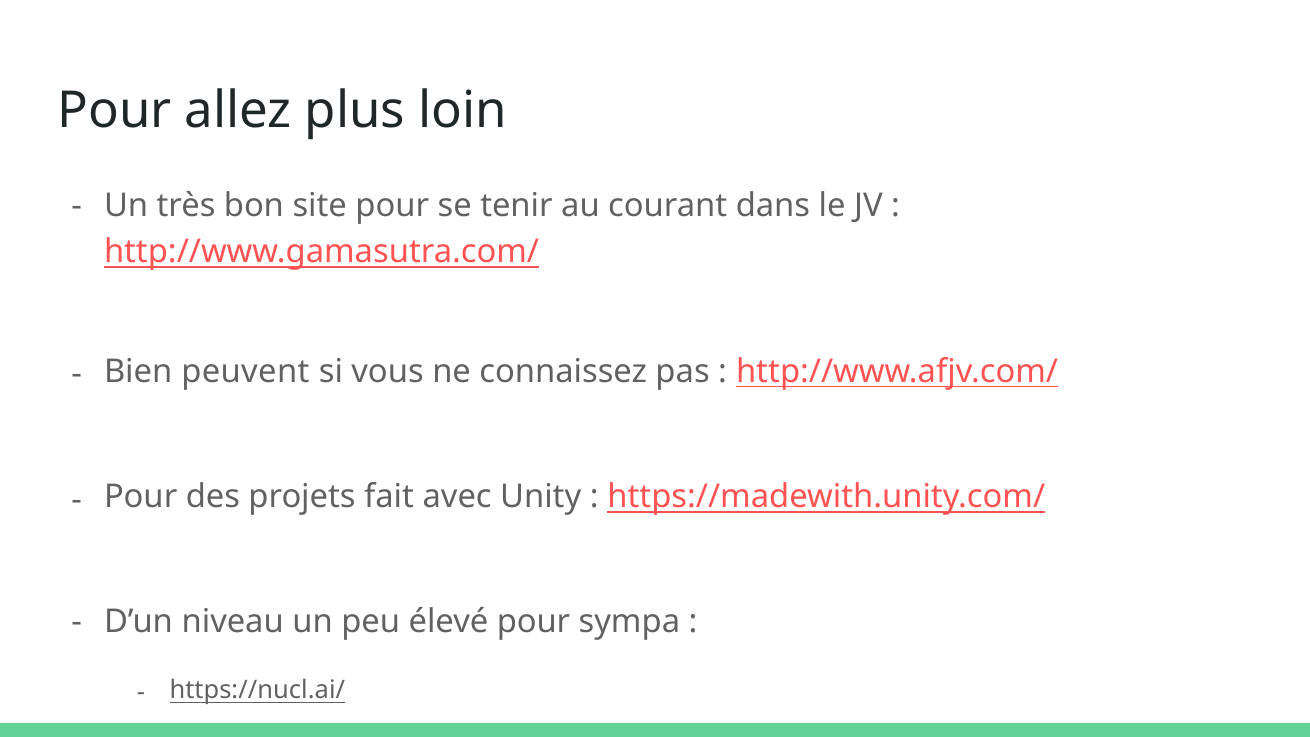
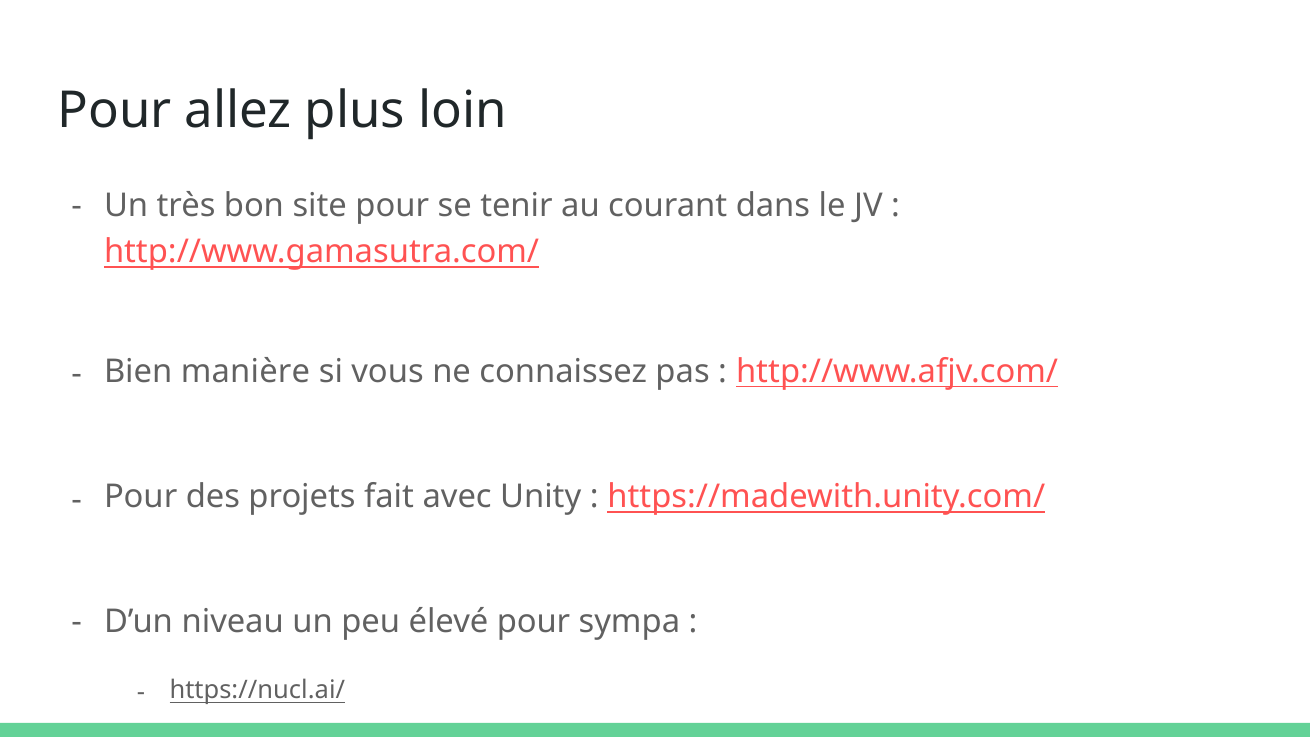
peuvent: peuvent -> manière (245, 372)
